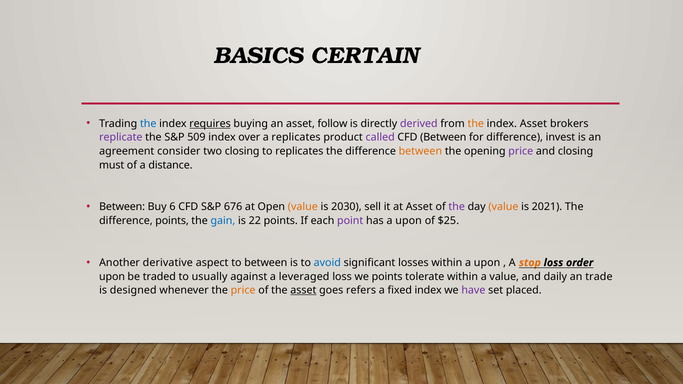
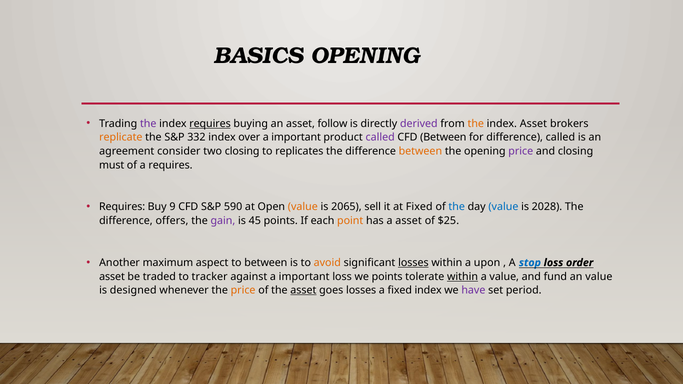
BASICS CERTAIN: CERTAIN -> OPENING (365, 56)
the colour: blue -> purple (148, 124)
replicate colour: purple -> orange (121, 137)
509: 509 -> 332 (196, 137)
replicates: replicates -> important (296, 137)
difference invest: invest -> called (560, 137)
a distance: distance -> requires (170, 165)
Between: Between -> Requires (122, 207)
6: 6 -> 9 (172, 207)
676: 676 -> 590 (233, 207)
2030: 2030 -> 2065 (346, 207)
at Asset: Asset -> Fixed (419, 207)
the colour: purple -> blue (457, 207)
value colour: orange -> blue (503, 207)
2021: 2021 -> 2028 (547, 207)
difference points: points -> offers (172, 221)
gain colour: blue -> purple (223, 221)
22: 22 -> 45 (255, 221)
point colour: purple -> orange (350, 221)
has a upon: upon -> asset (409, 221)
derivative: derivative -> maximum (168, 263)
avoid colour: blue -> orange (327, 263)
losses underline: none -> present (413, 263)
stop colour: orange -> blue (530, 263)
upon: upon -> asset (112, 277)
usually: usually -> tracker (210, 277)
against a leveraged: leveraged -> important (304, 277)
within underline: none -> present (463, 277)
daily: daily -> fund (555, 277)
an trade: trade -> value (599, 277)
goes refers: refers -> losses (361, 290)
placed: placed -> period (524, 290)
